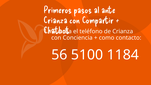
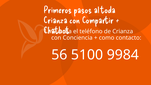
ante: ante -> toda (108, 10)
1184: 1184 -> 9984 (123, 55)
